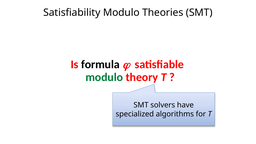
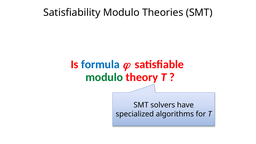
formula colour: black -> blue (100, 65)
